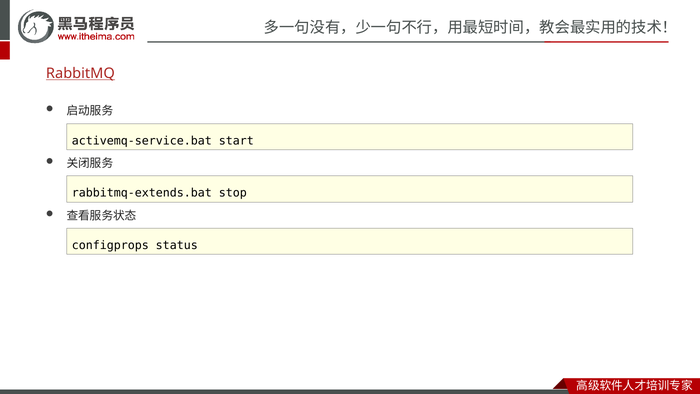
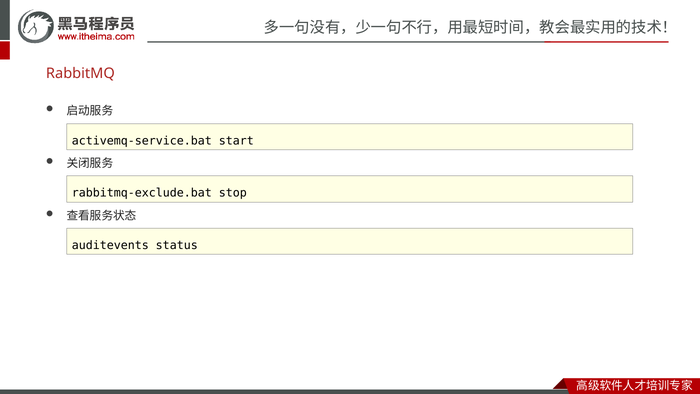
RabbitMQ underline: present -> none (80, 73)
rabbitmq-extends.bat: rabbitmq-extends.bat -> rabbitmq-exclude.bat (142, 193)
configprops: configprops -> auditevents (110, 245)
